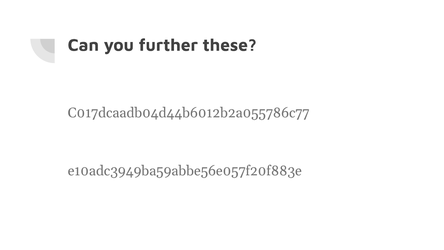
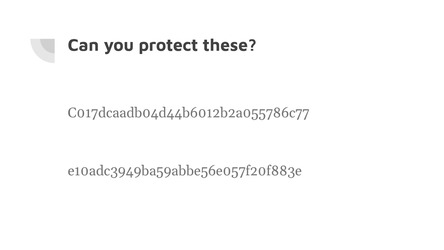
further: further -> protect (168, 45)
